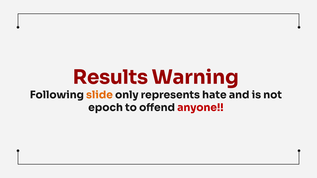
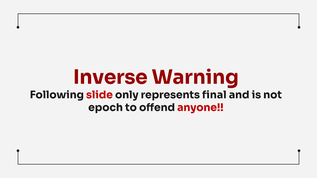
Results: Results -> Inverse (110, 77)
slide colour: orange -> red (99, 95)
hate: hate -> final (214, 95)
